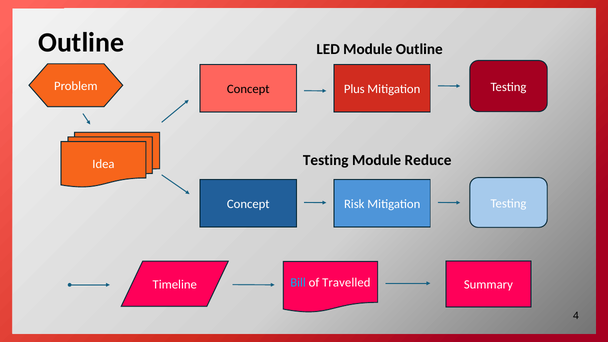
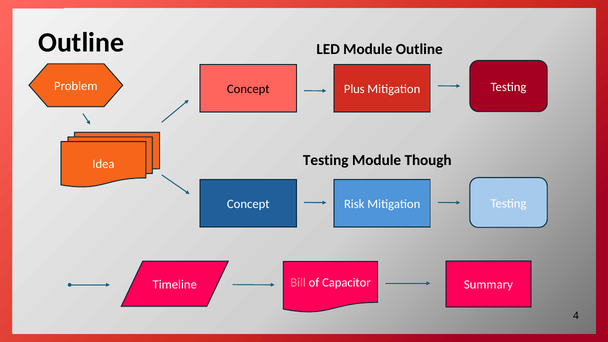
Reduce: Reduce -> Though (428, 160)
Bill colour: light blue -> pink (298, 283)
Travelled: Travelled -> Capacitor (346, 283)
